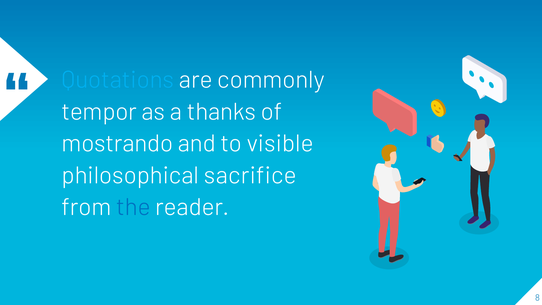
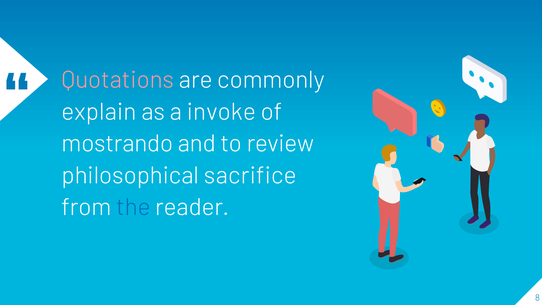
Quotations colour: light blue -> pink (118, 80)
tempor: tempor -> explain (99, 112)
thanks: thanks -> invoke (221, 112)
visible: visible -> review (280, 144)
